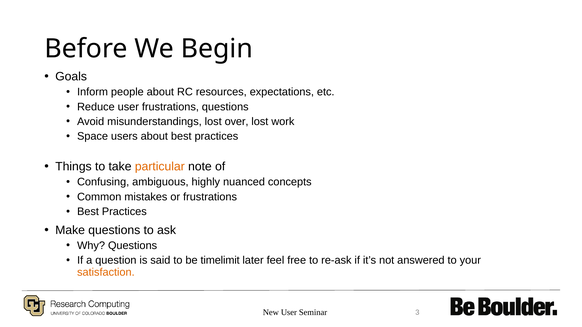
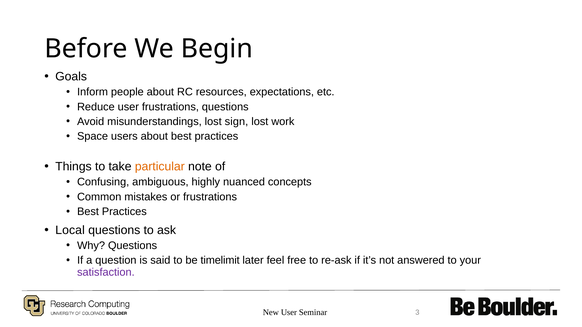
over: over -> sign (236, 122)
Make: Make -> Local (70, 230)
satisfaction colour: orange -> purple (106, 272)
